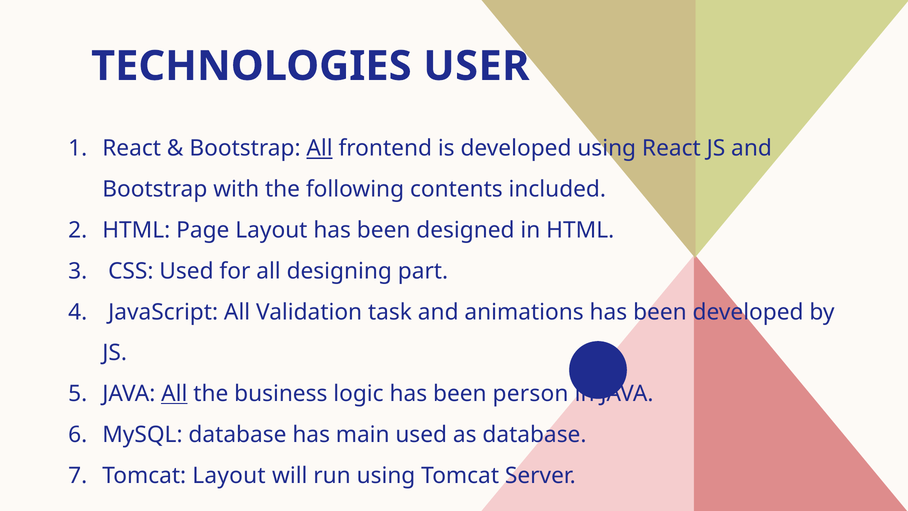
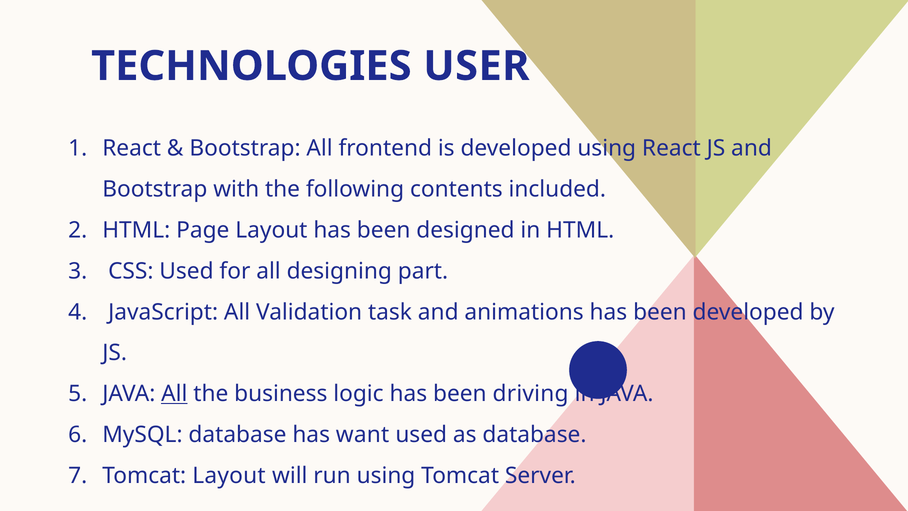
All underline: present -> none (320, 148)
person: person -> driving (531, 394)
main: main -> want (363, 434)
